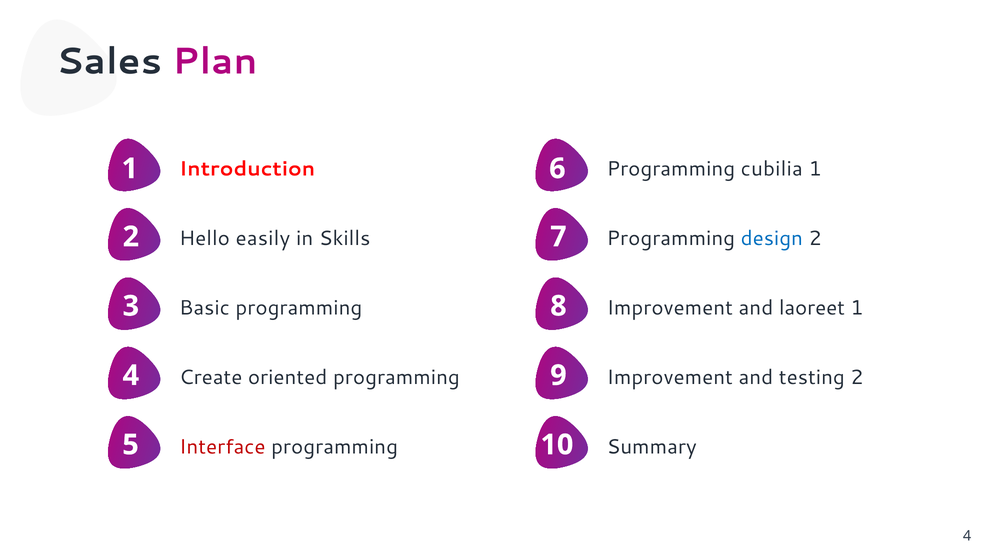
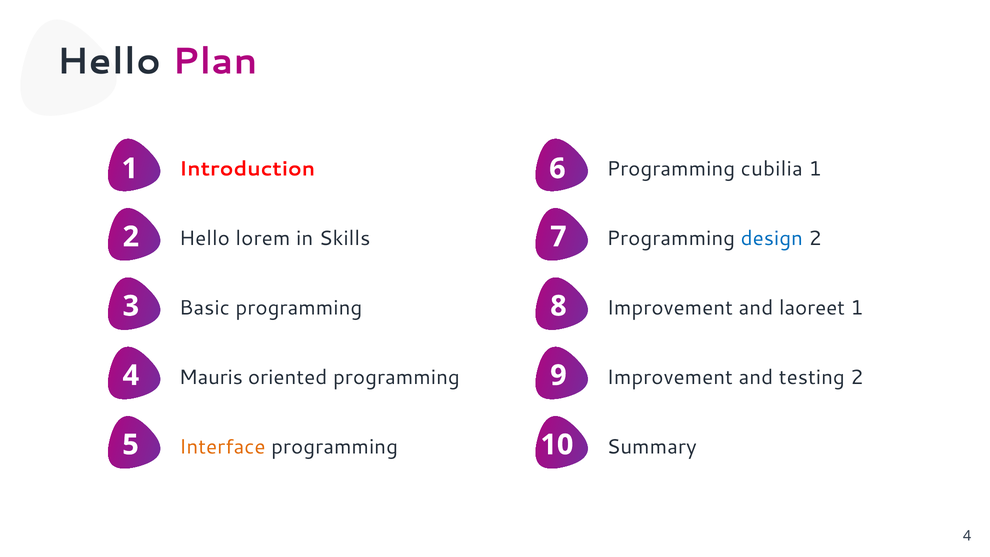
Sales: Sales -> Hello (109, 62)
easily: easily -> lorem (263, 239)
Create: Create -> Mauris (211, 378)
Interface colour: red -> orange (222, 447)
